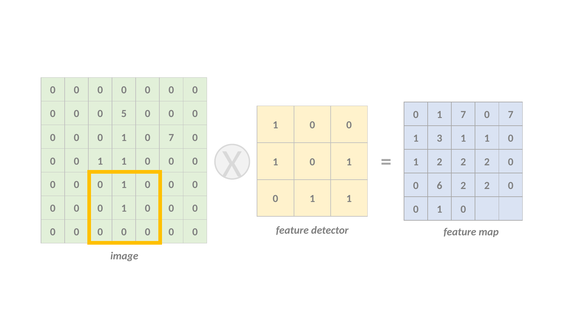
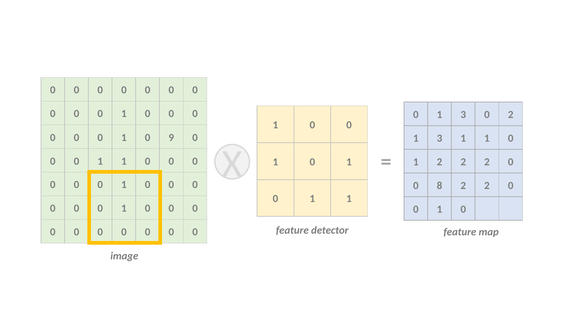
5: 5 -> 1 (124, 114)
1 7: 7 -> 3 (463, 115)
7: 7 -> 2 (511, 115)
1 0 7: 7 -> 9 (171, 138)
6: 6 -> 8 (440, 186)
